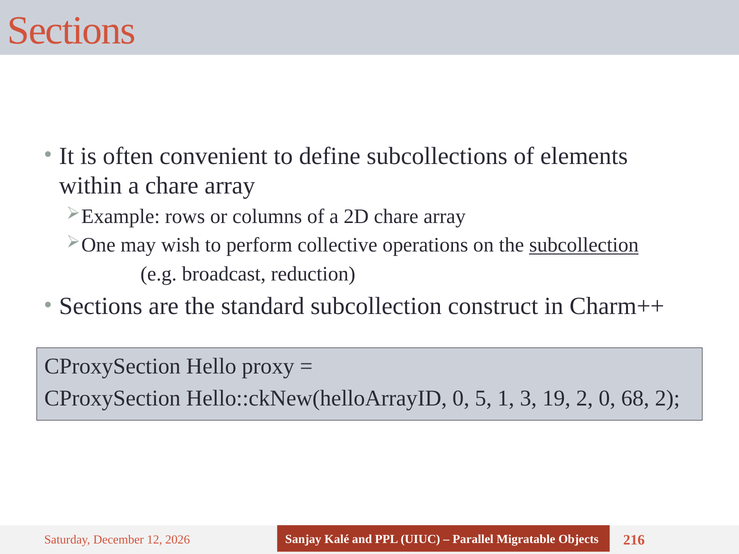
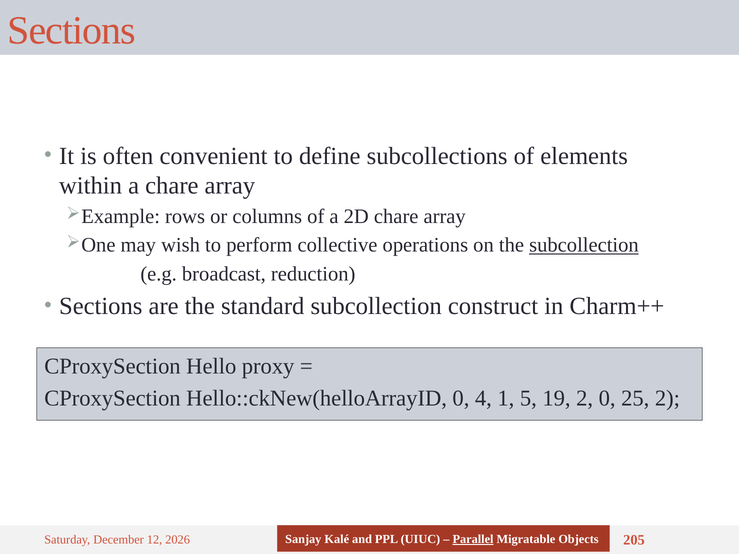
5: 5 -> 4 (483, 399)
3: 3 -> 5 (528, 399)
68: 68 -> 25 (635, 399)
Parallel underline: none -> present (473, 540)
216: 216 -> 205 (634, 540)
